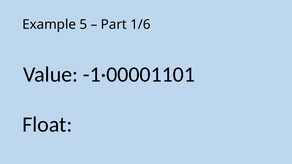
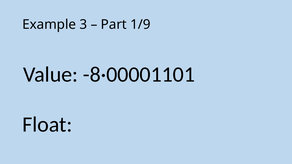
5: 5 -> 3 (83, 25)
1/6: 1/6 -> 1/9 (140, 25)
-1·00001101: -1·00001101 -> -8·00001101 (139, 75)
